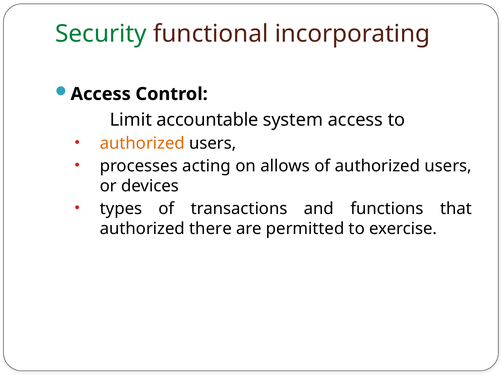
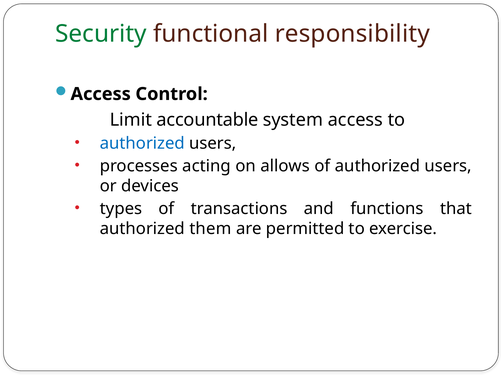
incorporating: incorporating -> responsibility (352, 34)
authorized colour: orange -> blue (142, 143)
there: there -> them (210, 229)
